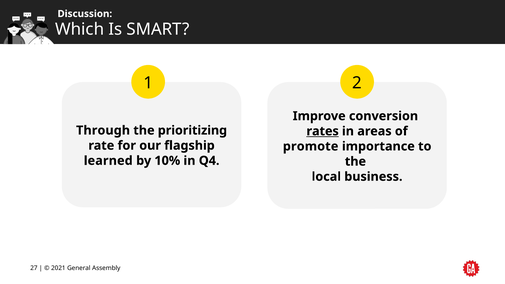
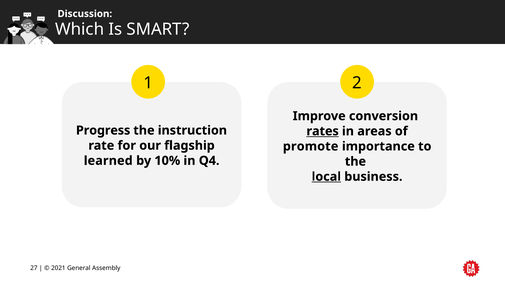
Through: Through -> Progress (103, 130)
prioritizing: prioritizing -> instruction (192, 130)
local underline: none -> present (326, 177)
